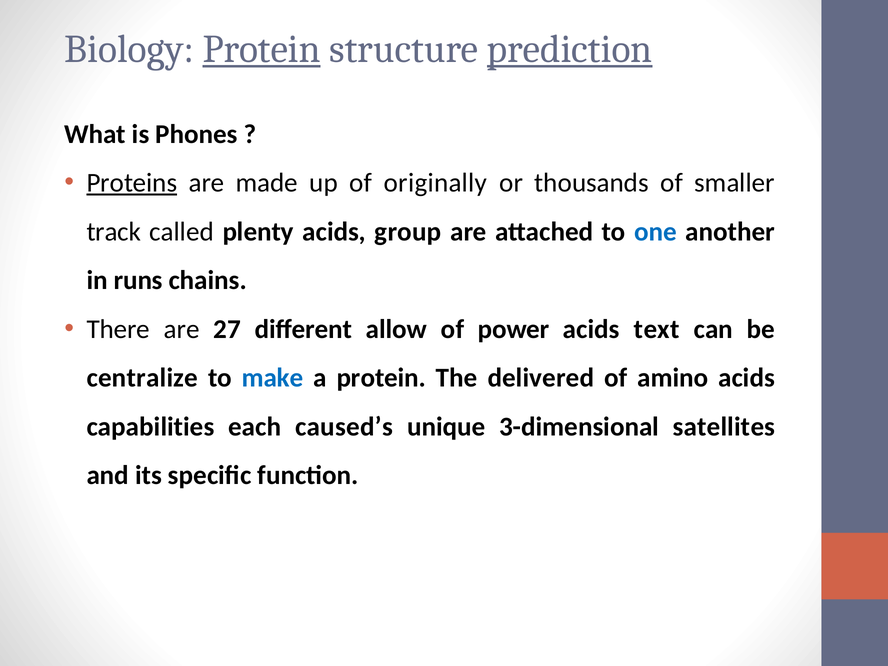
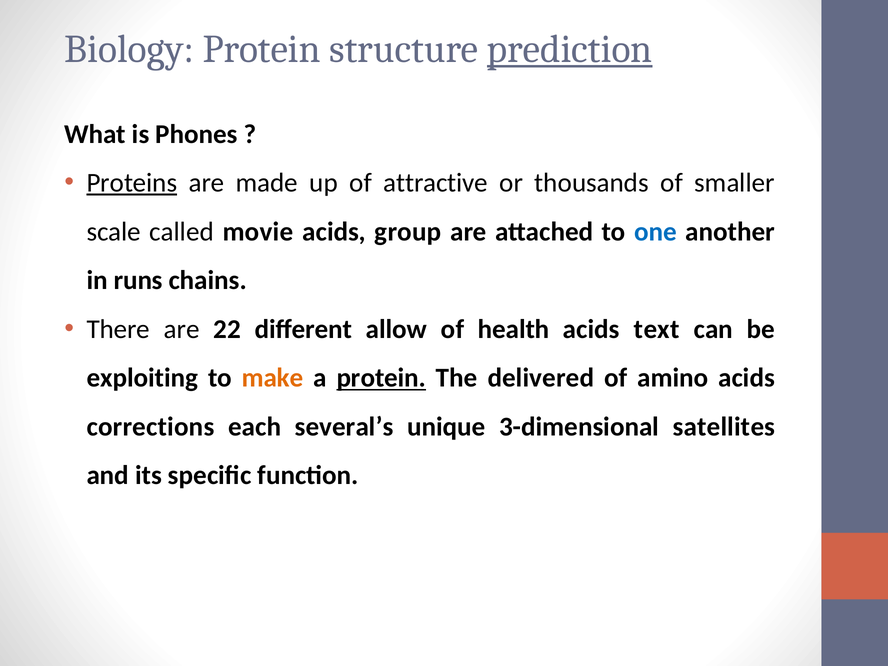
Protein underline: present -> none (262, 49)
originally: originally -> attractive (436, 183)
track: track -> scale (114, 232)
plenty: plenty -> movie (258, 232)
27: 27 -> 22 (227, 329)
power: power -> health (514, 329)
centralize: centralize -> exploiting (142, 378)
make colour: blue -> orange (273, 378)
protein underline: none -> present (381, 378)
capabilities: capabilities -> corrections (150, 427)
caused’s: caused’s -> several’s (344, 427)
